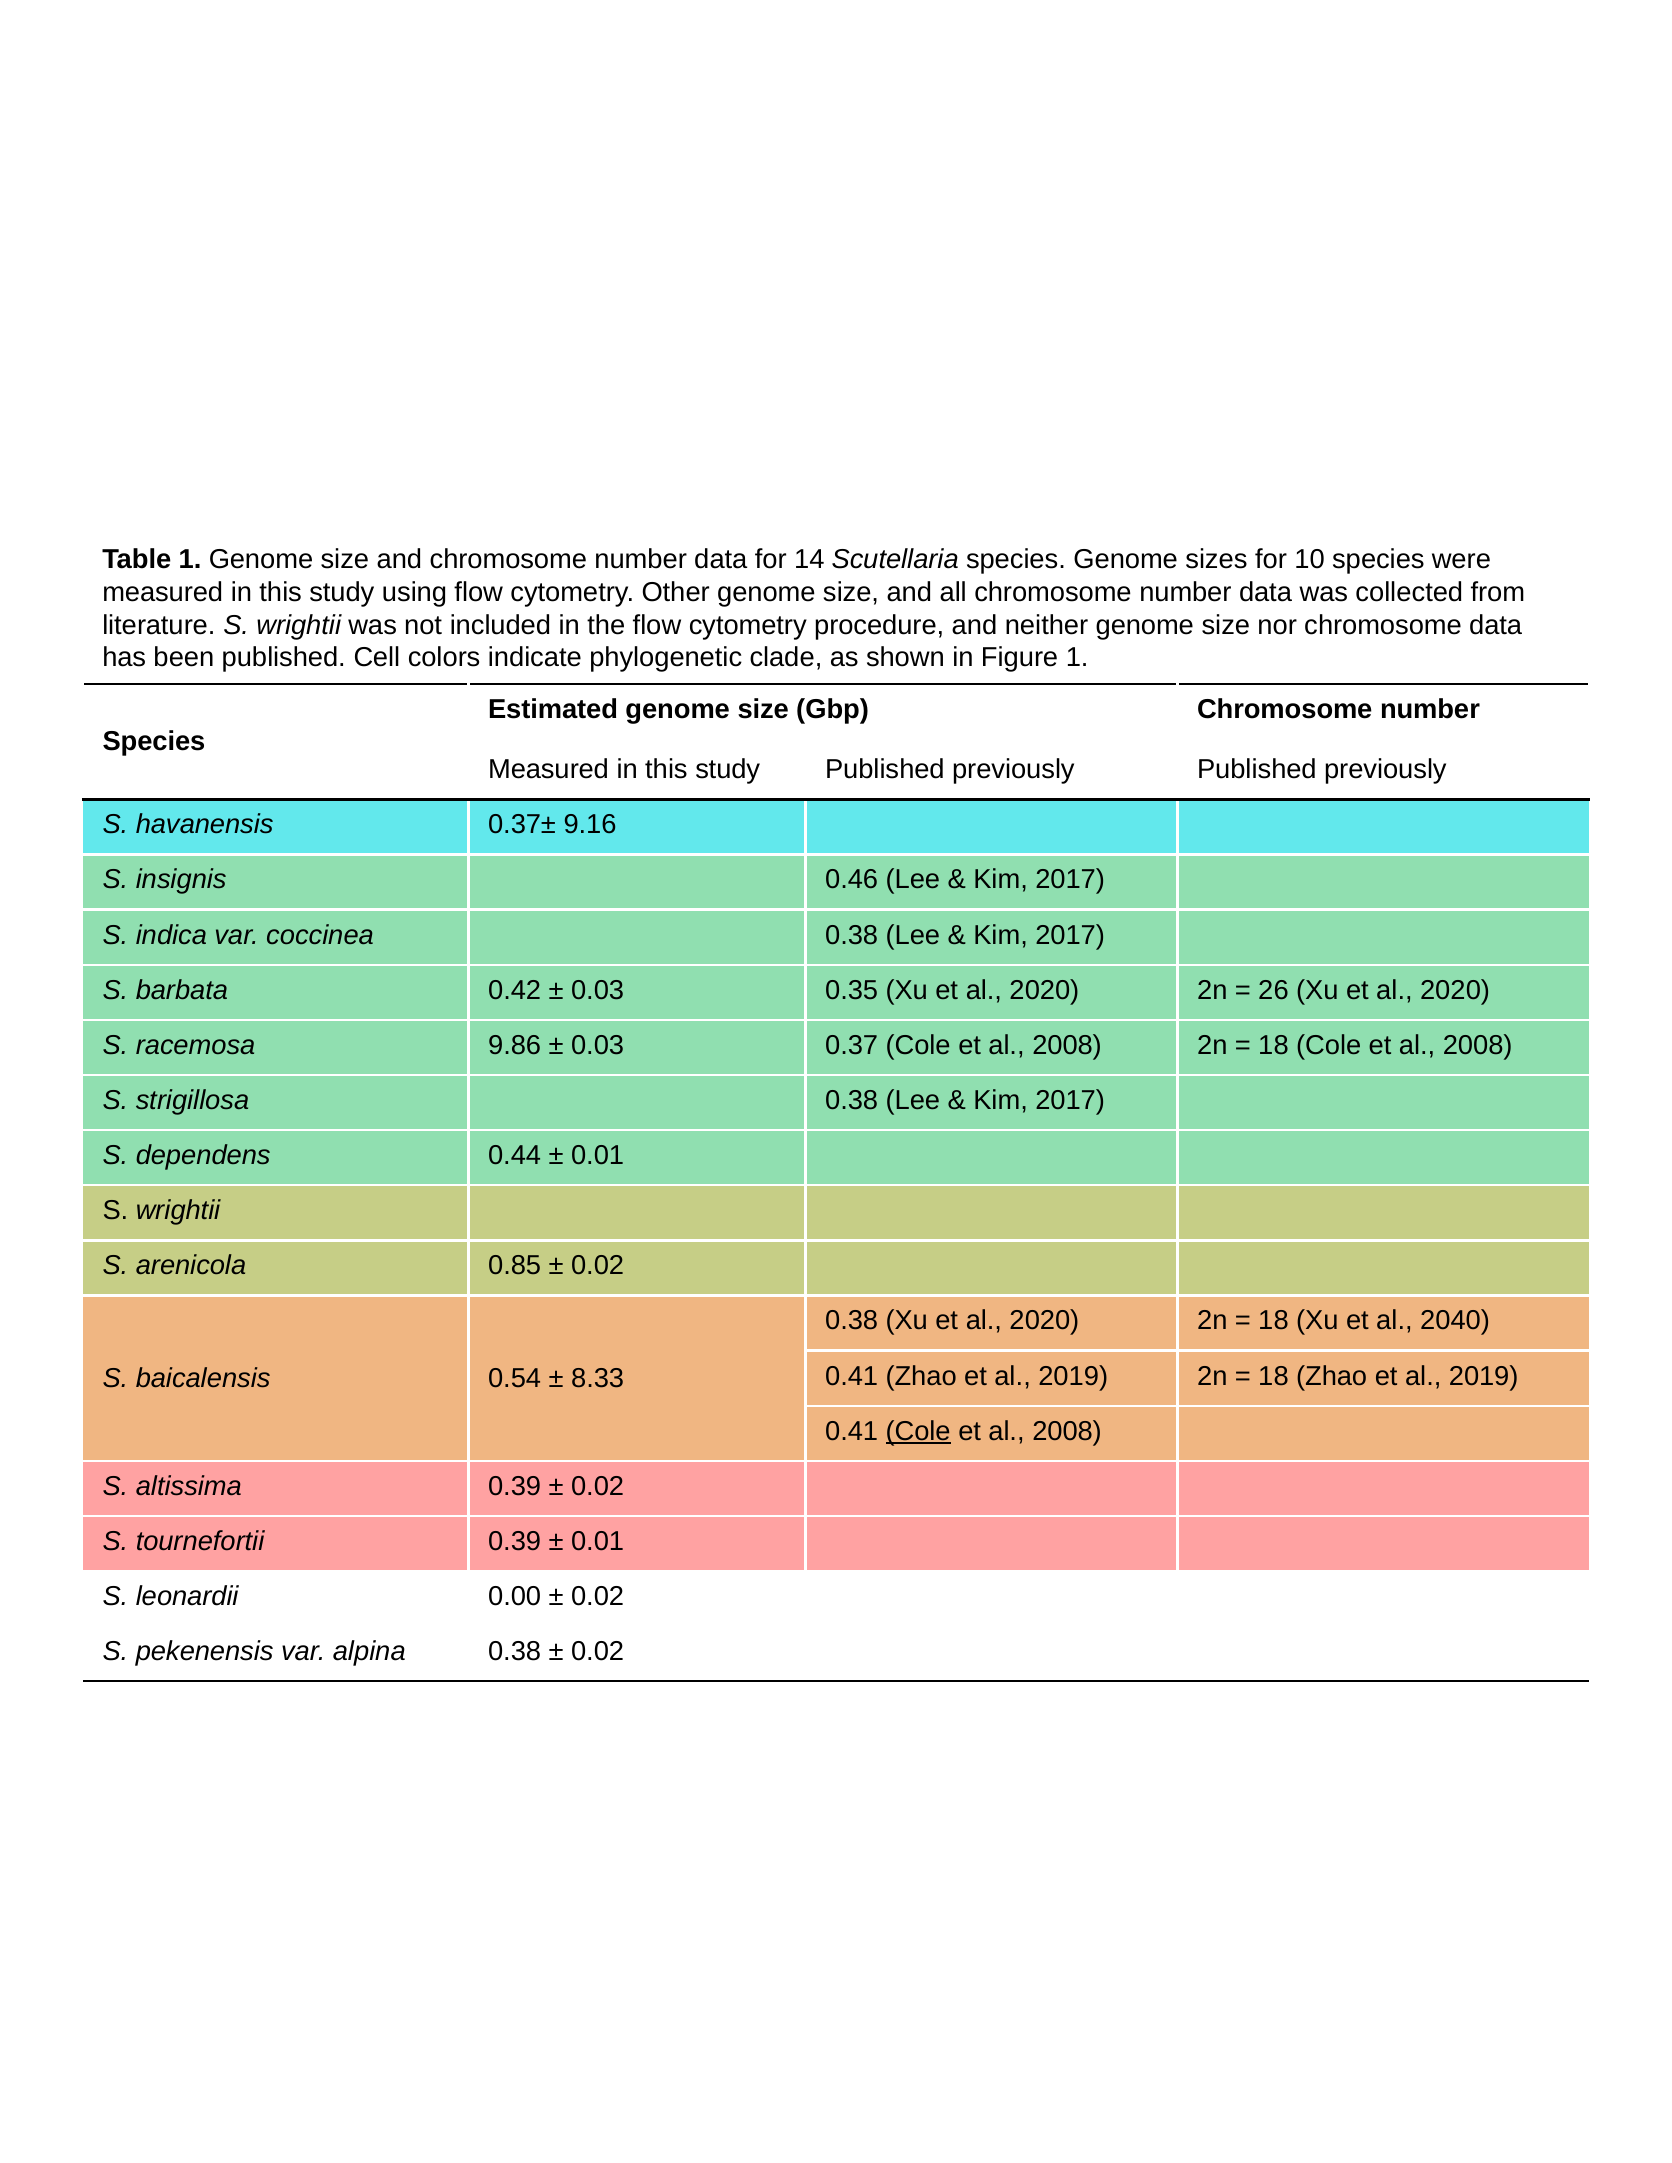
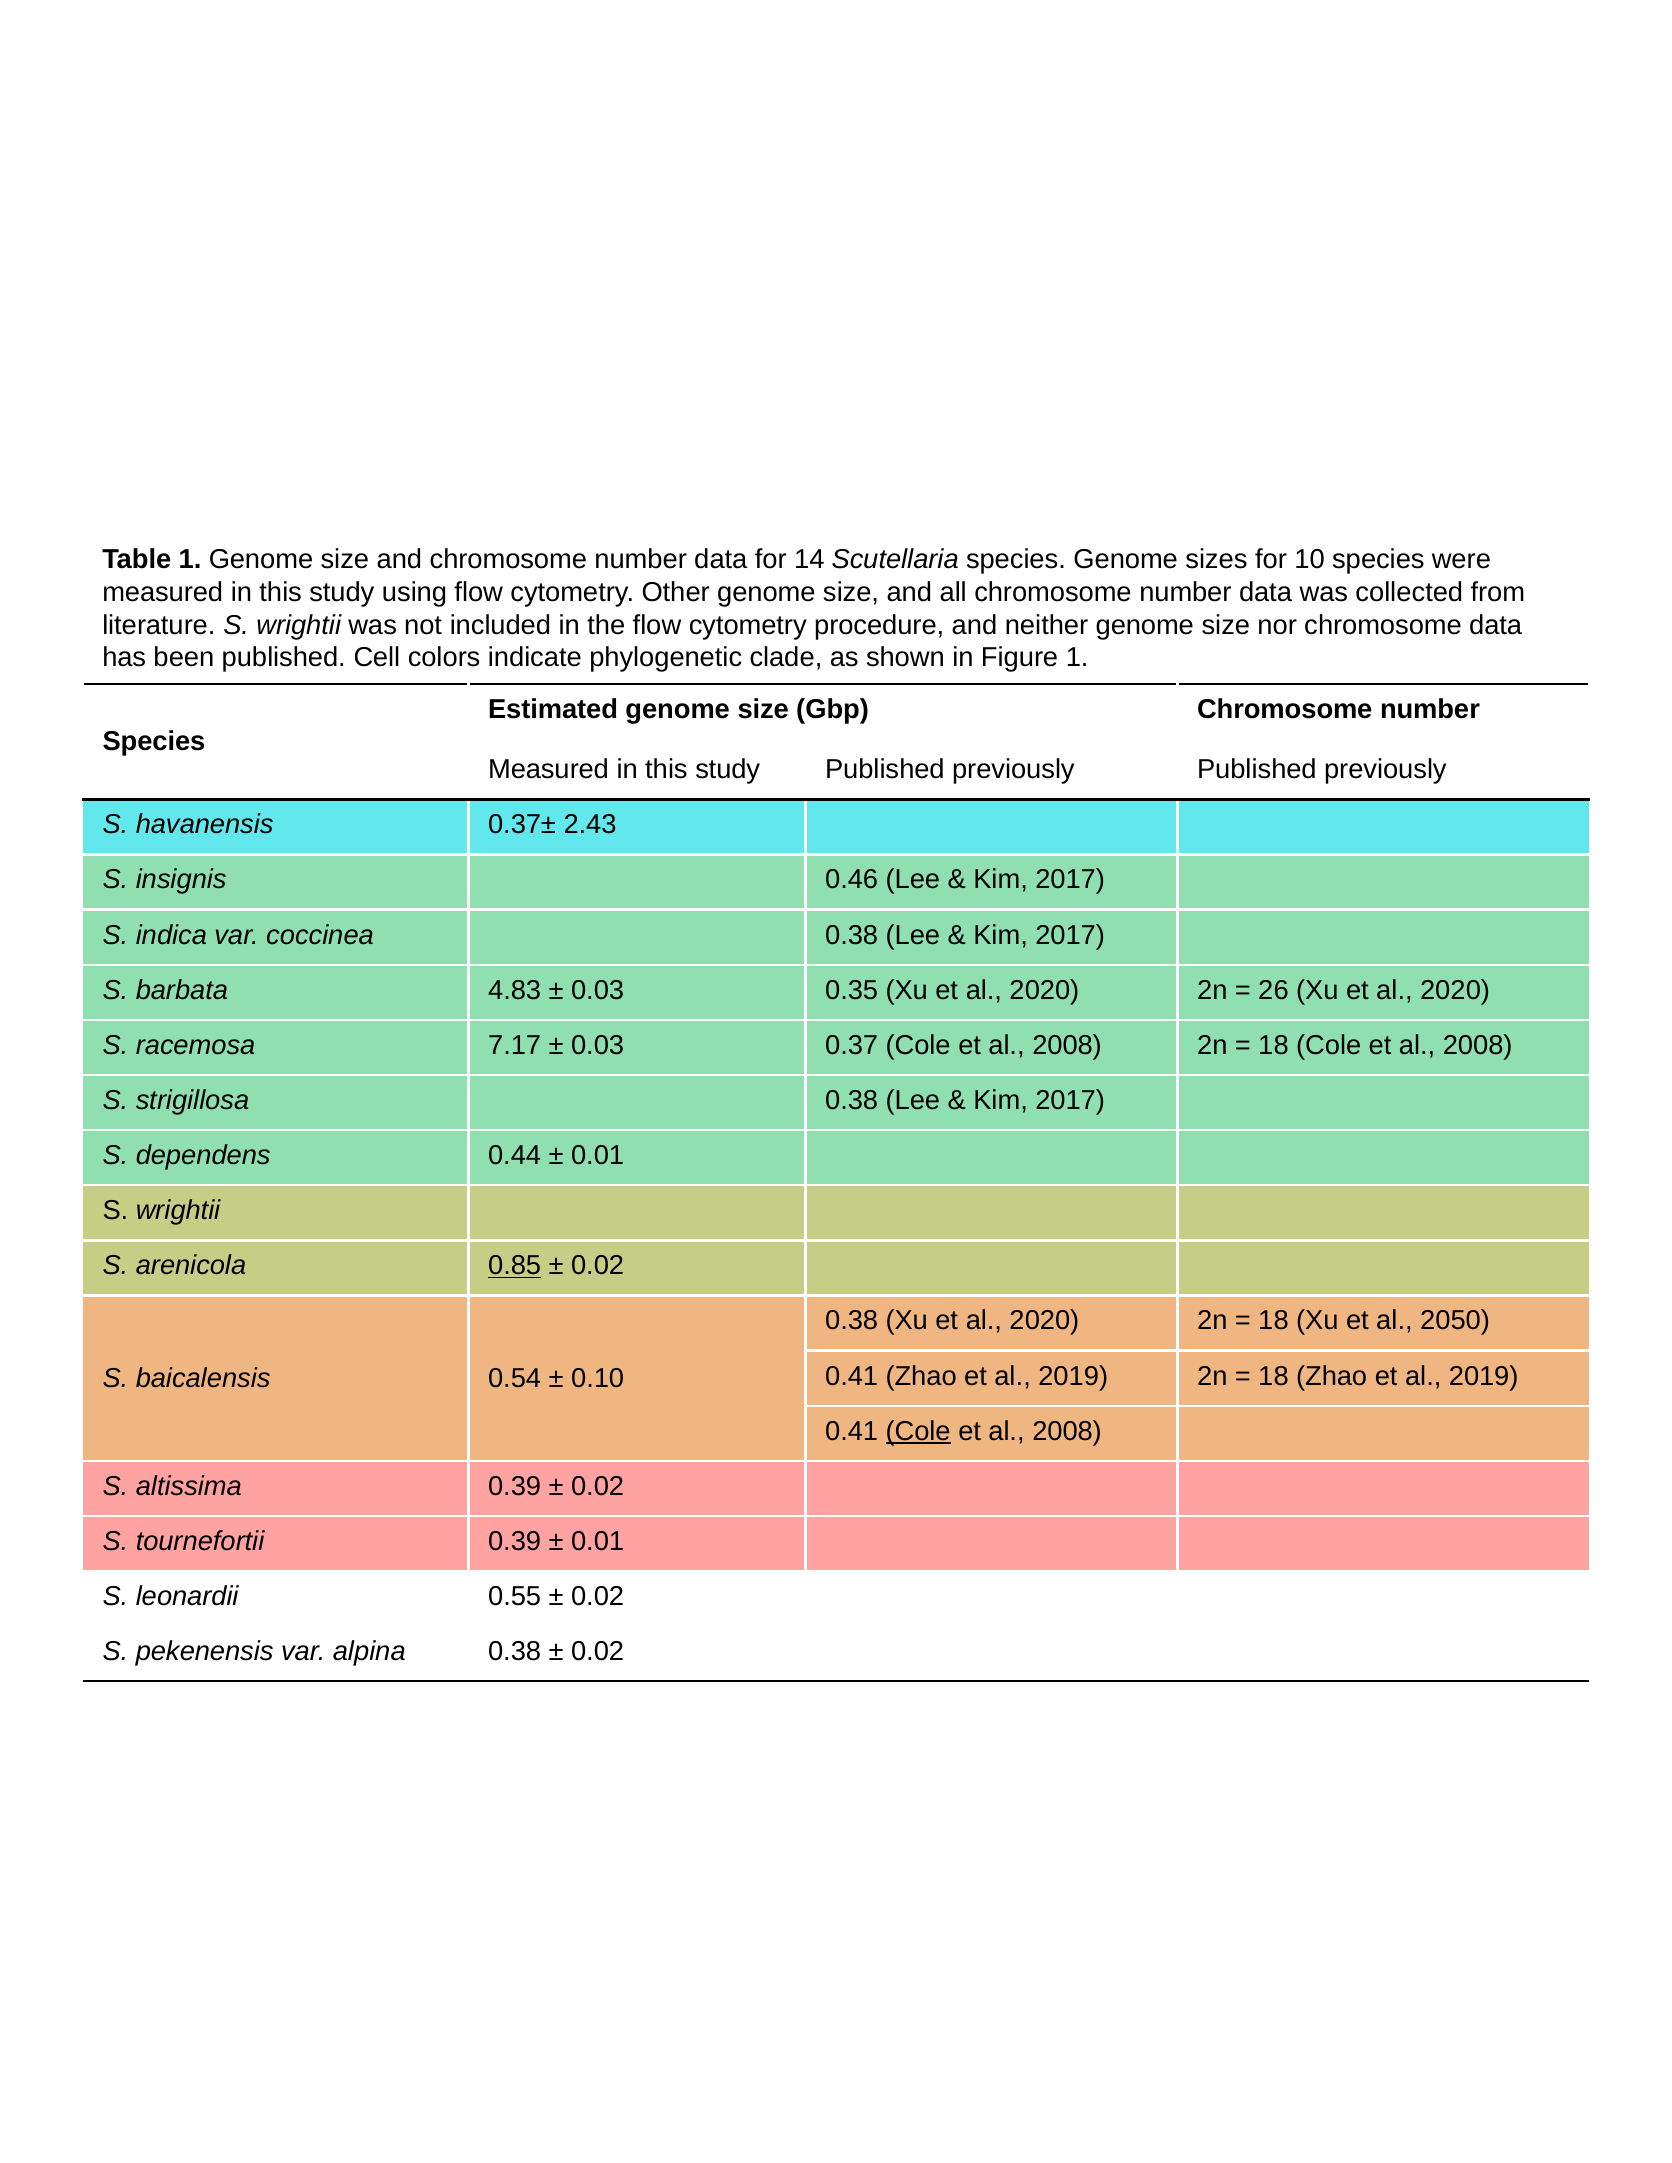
9.16: 9.16 -> 2.43 (590, 825)
0.42: 0.42 -> 4.83 (515, 991)
9.86: 9.86 -> 7.17 (515, 1046)
0.85 underline: none -> present (515, 1266)
2040: 2040 -> 2050 (1455, 1321)
8.33: 8.33 -> 0.10 (598, 1379)
0.00: 0.00 -> 0.55 (515, 1597)
